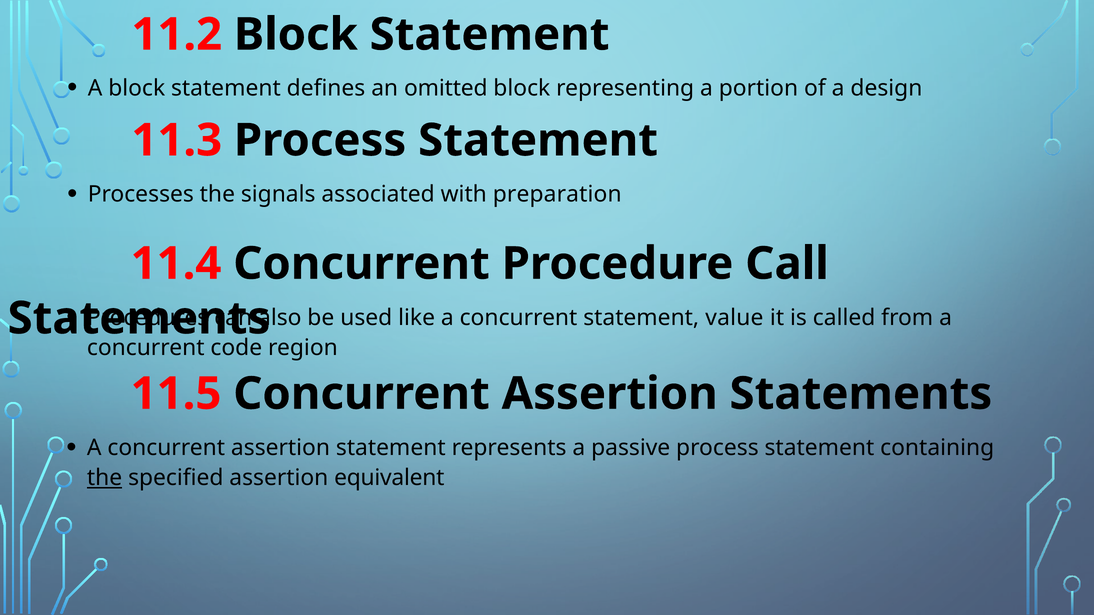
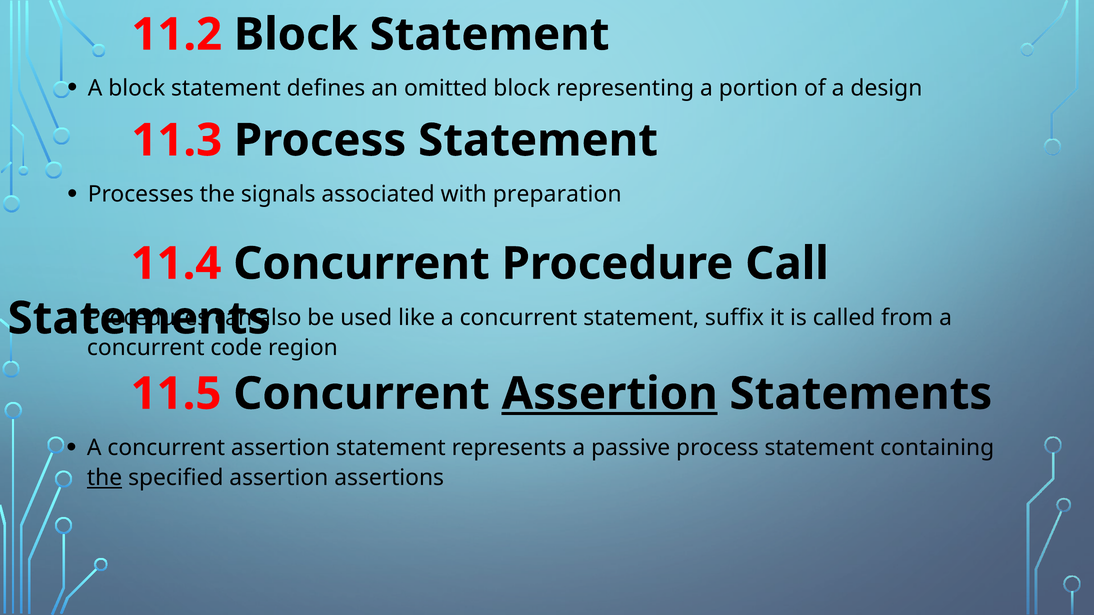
value: value -> suffix (734, 318)
Assertion underline: none -> present (610, 394)
equivalent: equivalent -> assertions (389, 478)
